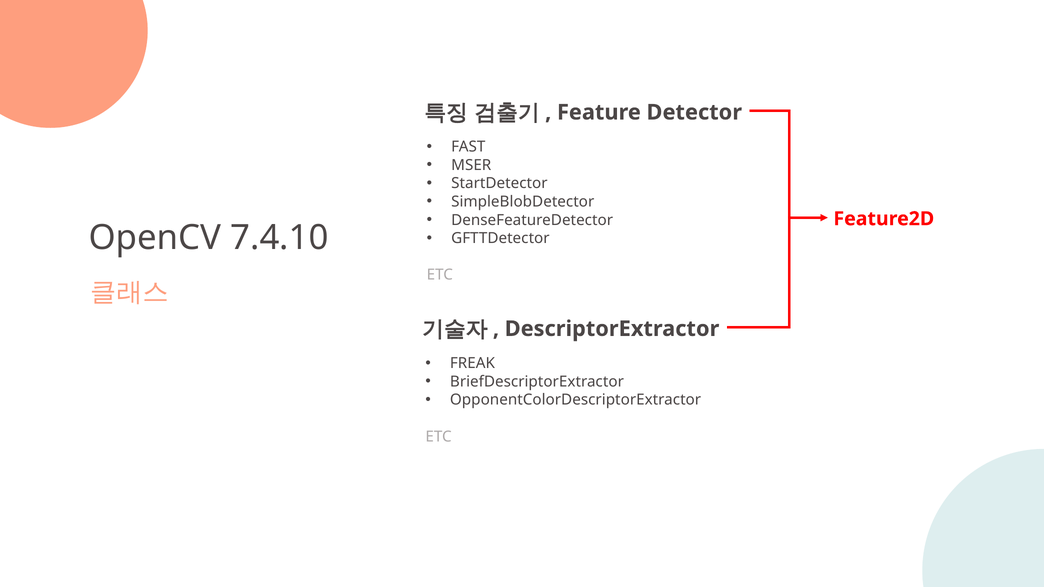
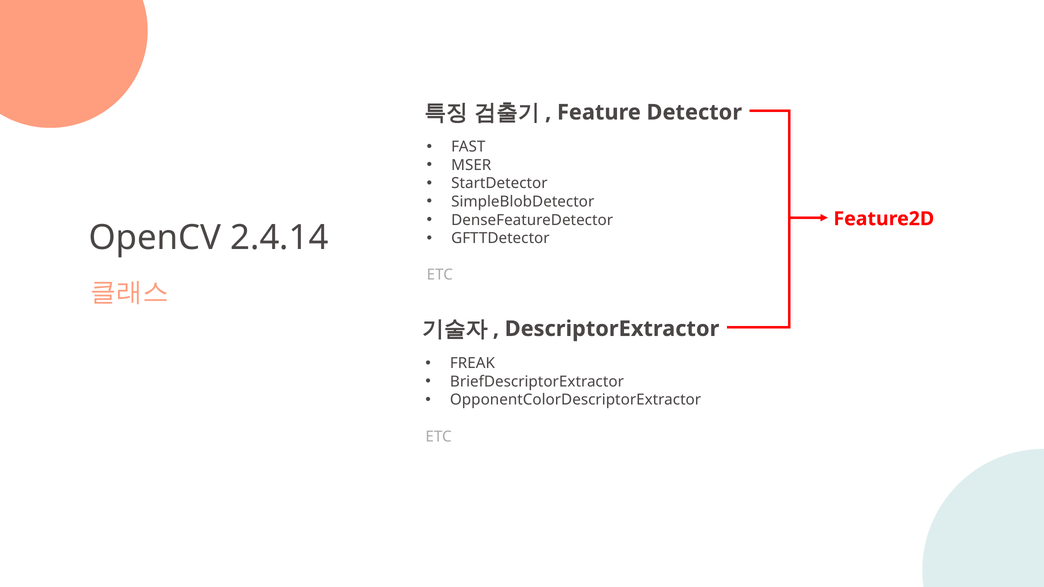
7.4.10: 7.4.10 -> 2.4.14 (279, 238)
